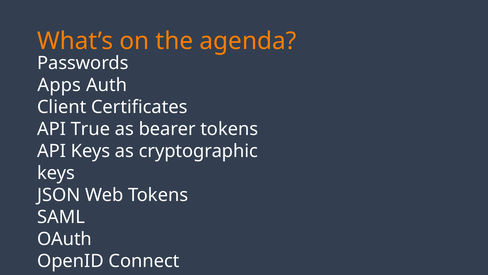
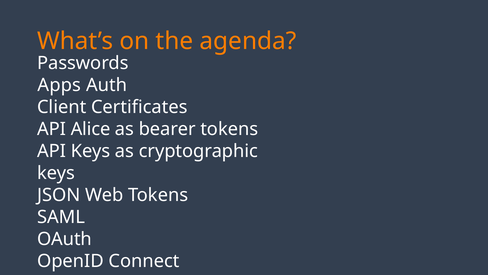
True: True -> Alice (91, 129)
